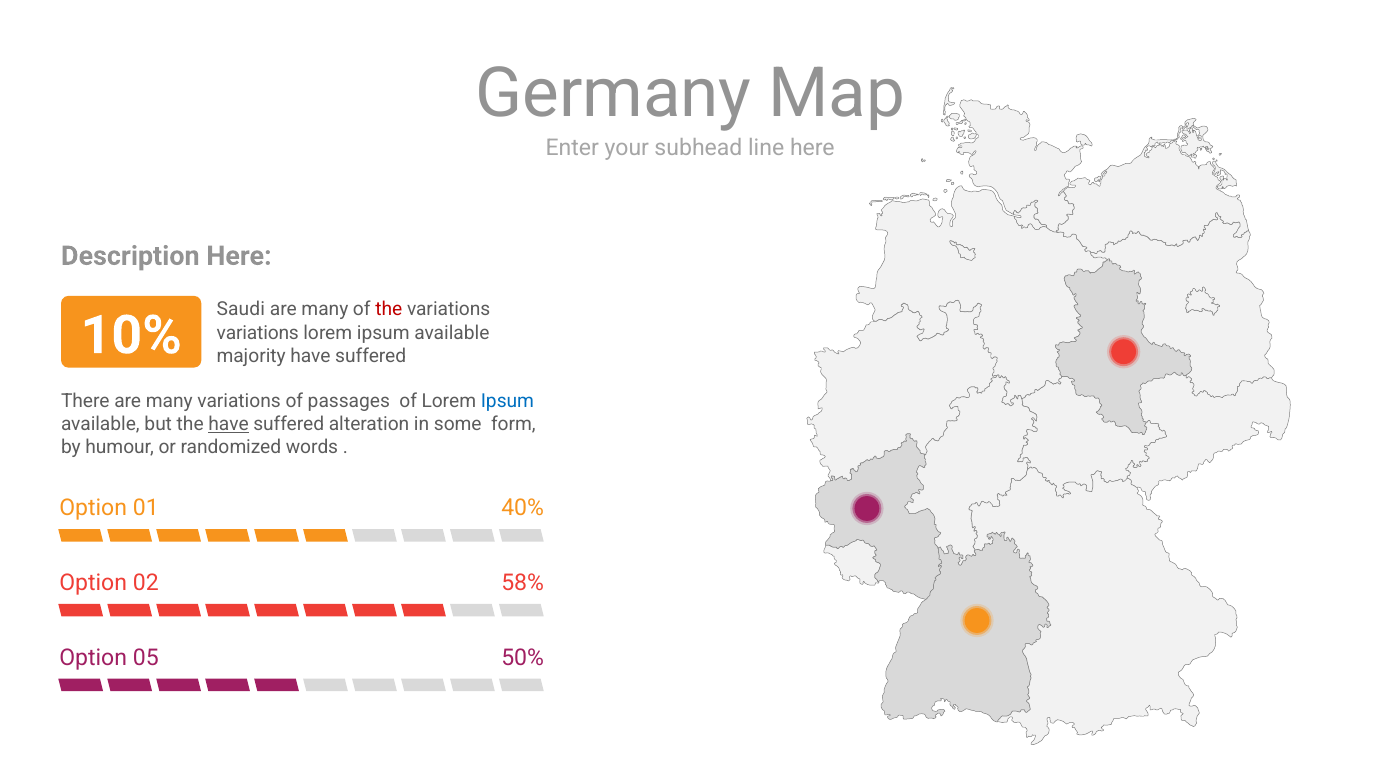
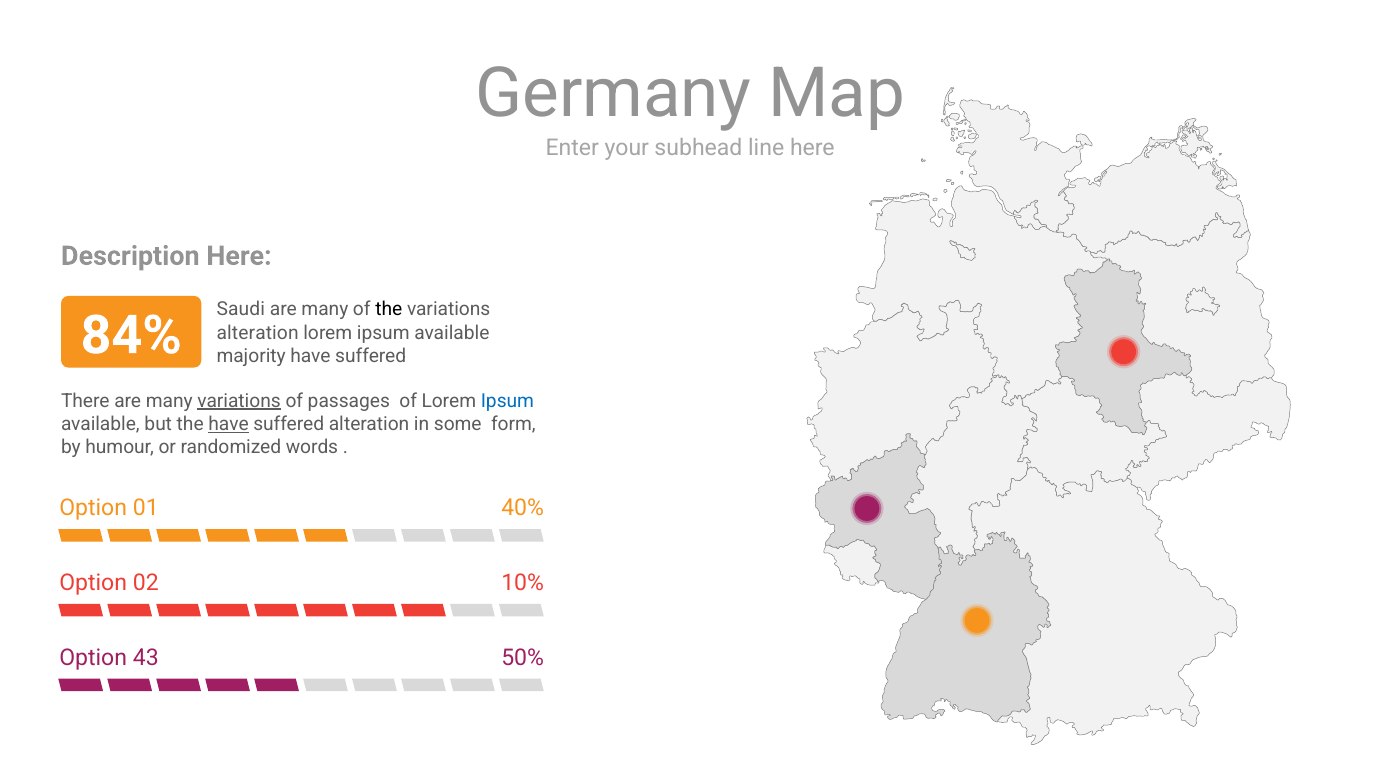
the colour: red -> black (389, 310)
10%: 10% -> 84% (131, 335)
variations: variations -> alteration (258, 333)
variations underline: none -> present (239, 401)
58%: 58% -> 10% (523, 583)
05: 05 -> 43 (146, 657)
